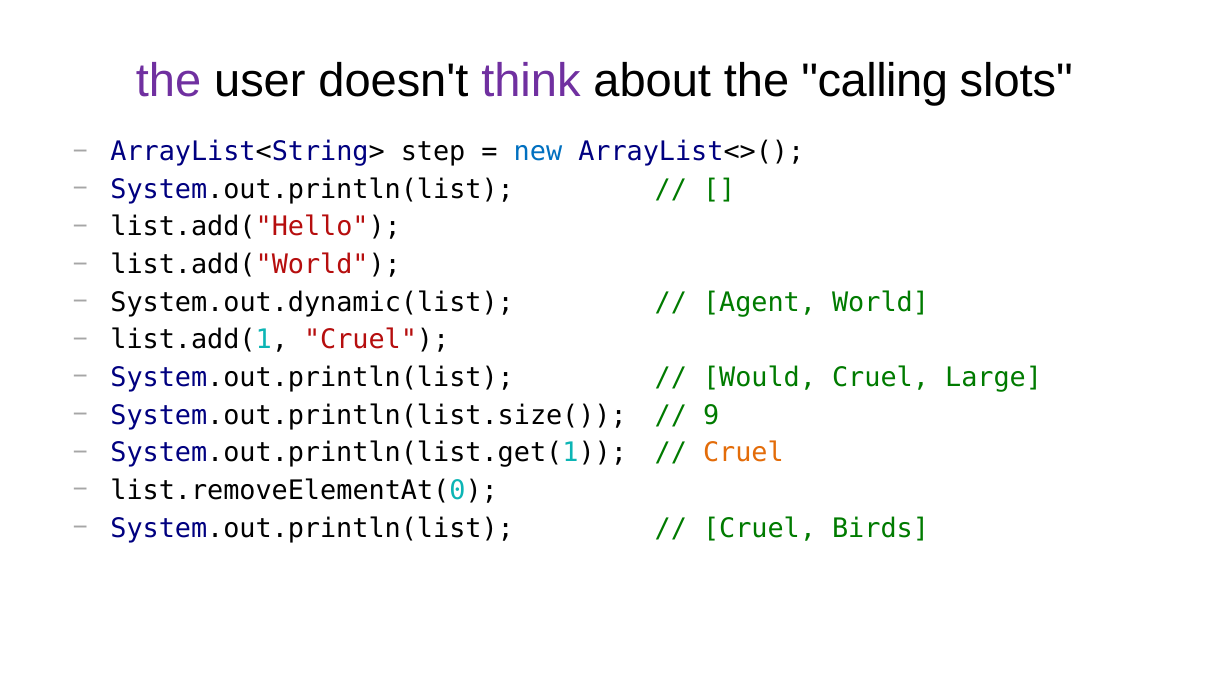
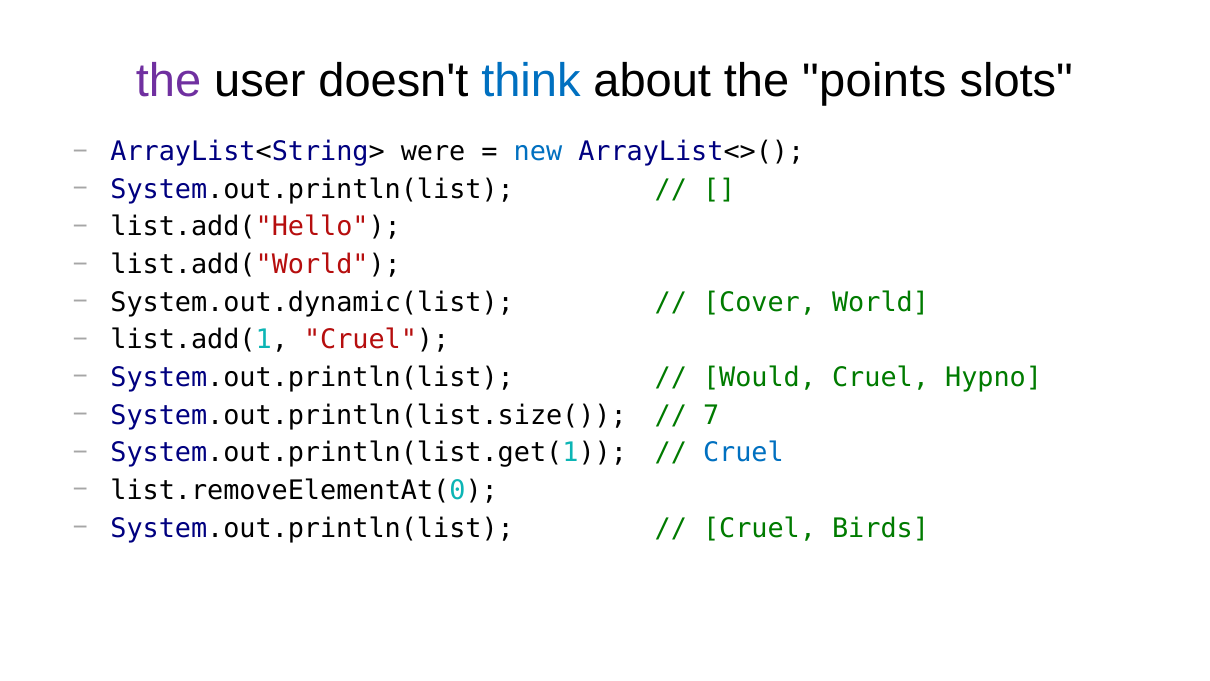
think colour: purple -> blue (531, 81)
calling: calling -> points (874, 81)
step: step -> were (433, 152)
Agent: Agent -> Cover (760, 302)
Large: Large -> Hypno (994, 377)
9: 9 -> 7 (711, 415)
Cruel colour: orange -> blue (743, 453)
